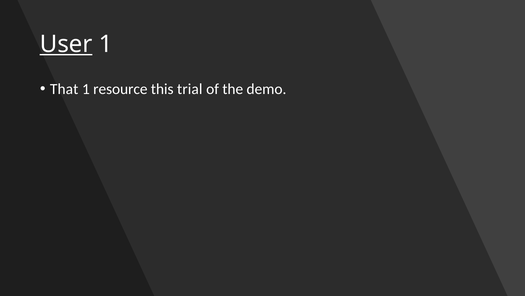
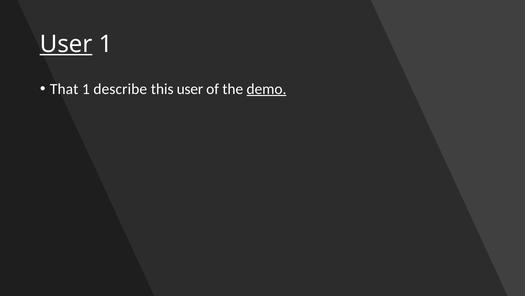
resource: resource -> describe (120, 89)
this trial: trial -> user (190, 89)
demo underline: none -> present (266, 89)
